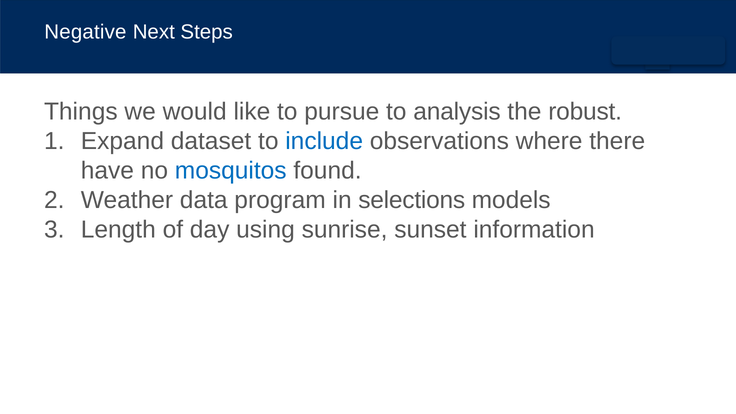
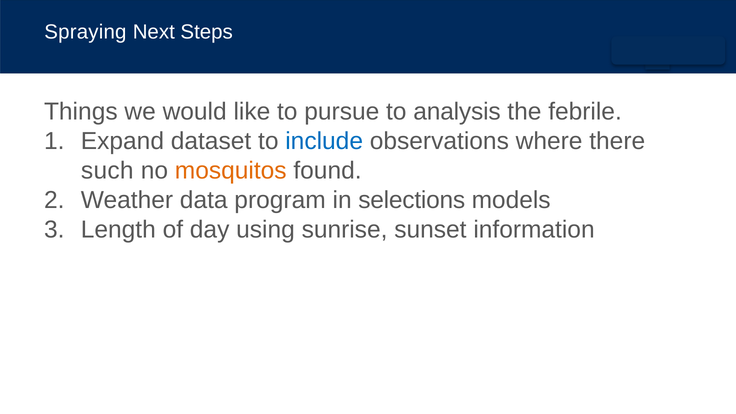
Negative: Negative -> Spraying (85, 32)
robust: robust -> febrile (585, 112)
have: have -> such (107, 171)
mosquitos colour: blue -> orange (231, 171)
